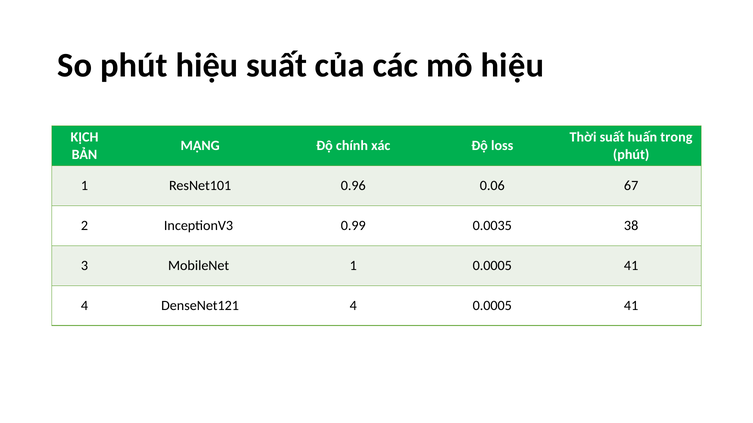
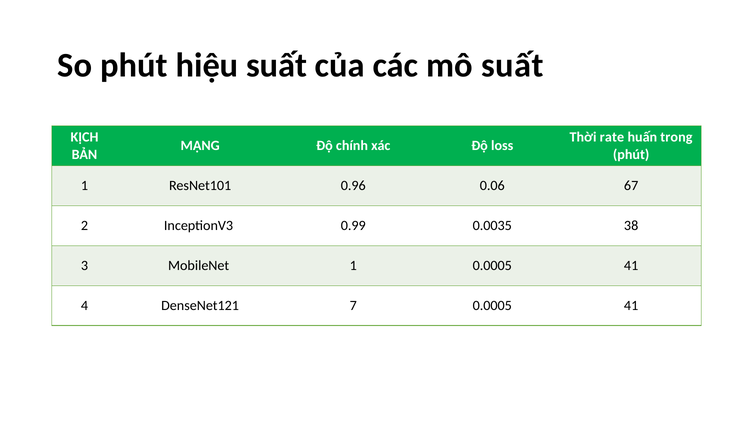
mô hiệu: hiệu -> suất (512, 66)
Thời suất: suất -> rate (612, 137)
DenseNet121 4: 4 -> 7 (353, 306)
